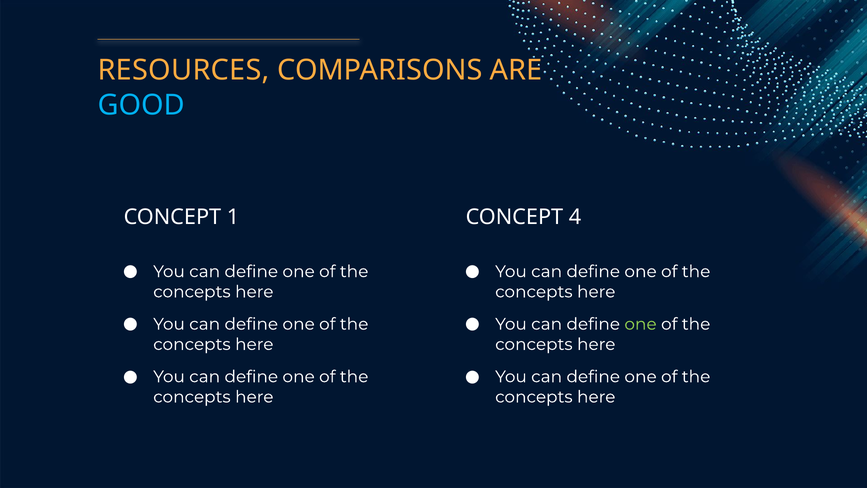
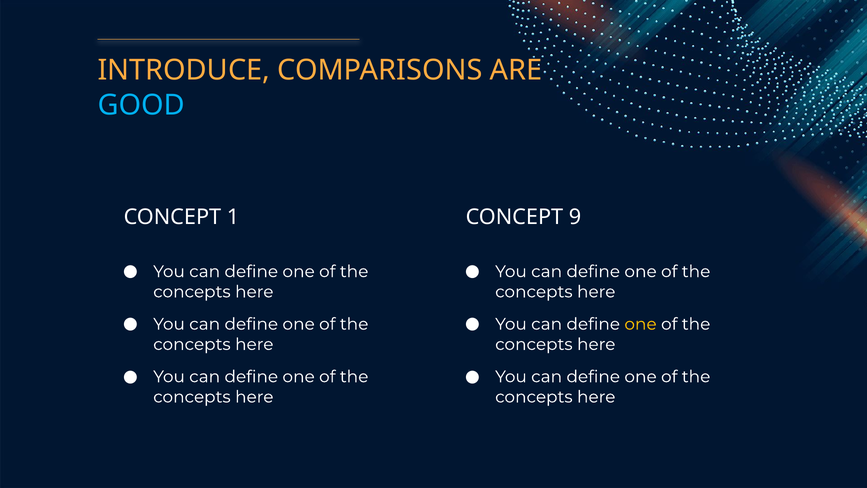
RESOURCES: RESOURCES -> INTRODUCE (184, 70)
4: 4 -> 9 (575, 217)
one colour: light green -> yellow (641, 324)
